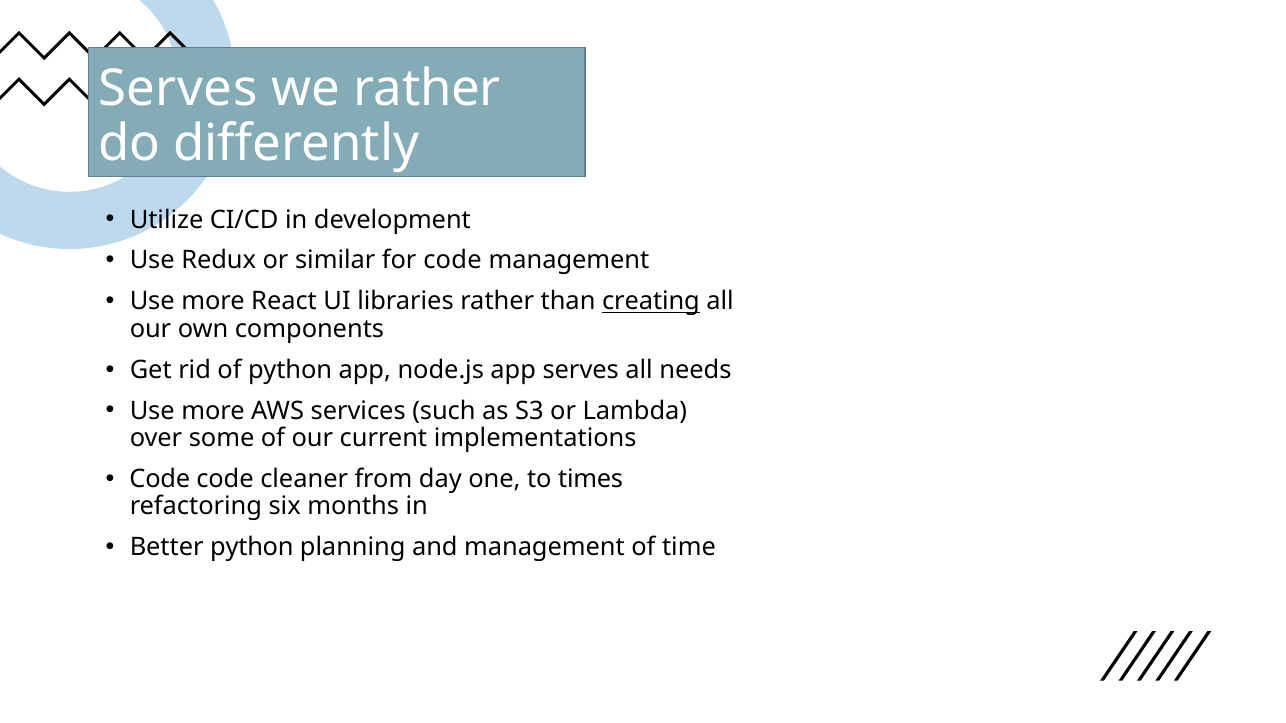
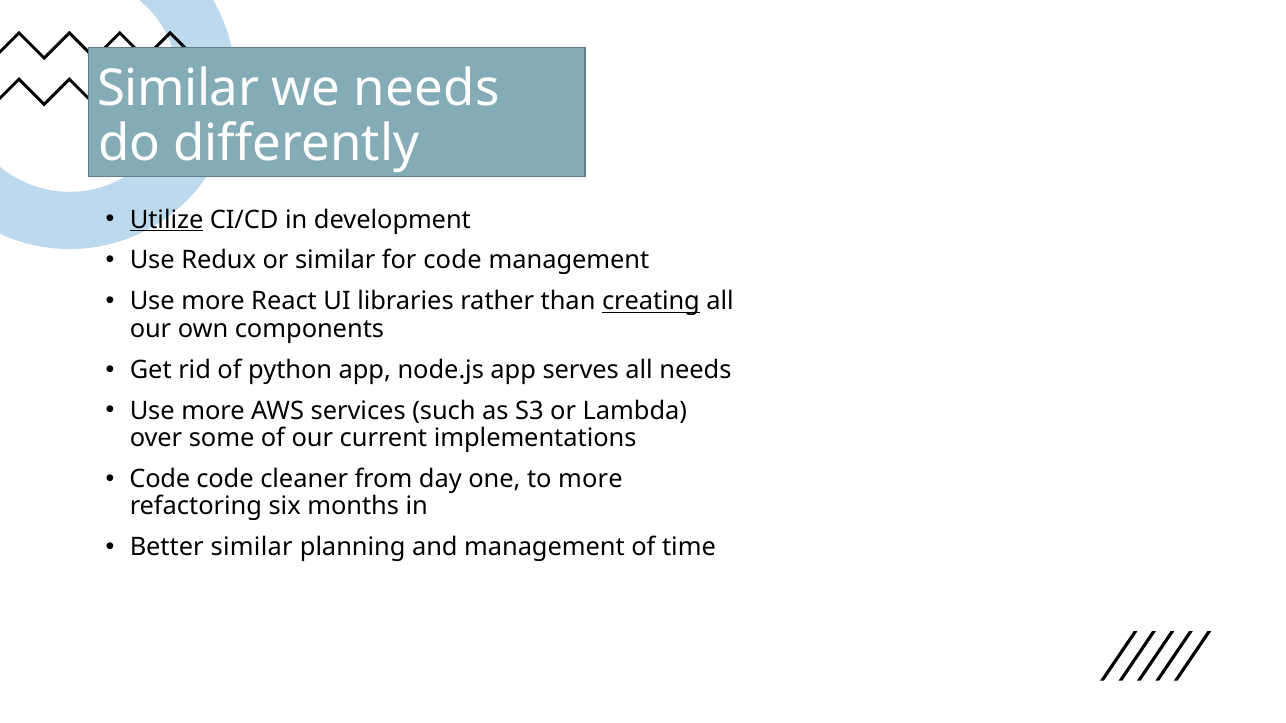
Serves: Serves -> Similar (178, 89)
we rather: rather -> needs (426, 89)
Utilize underline: none -> present (167, 220)
to times: times -> more (590, 479)
Better python: python -> similar (252, 548)
